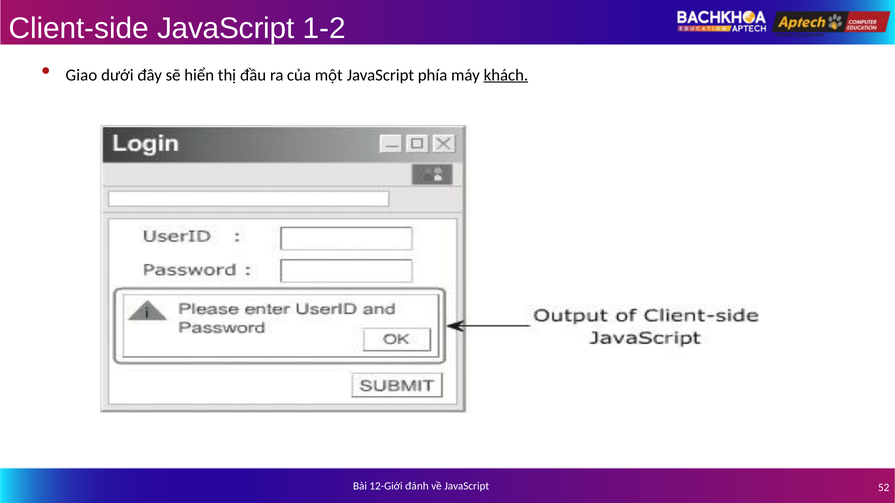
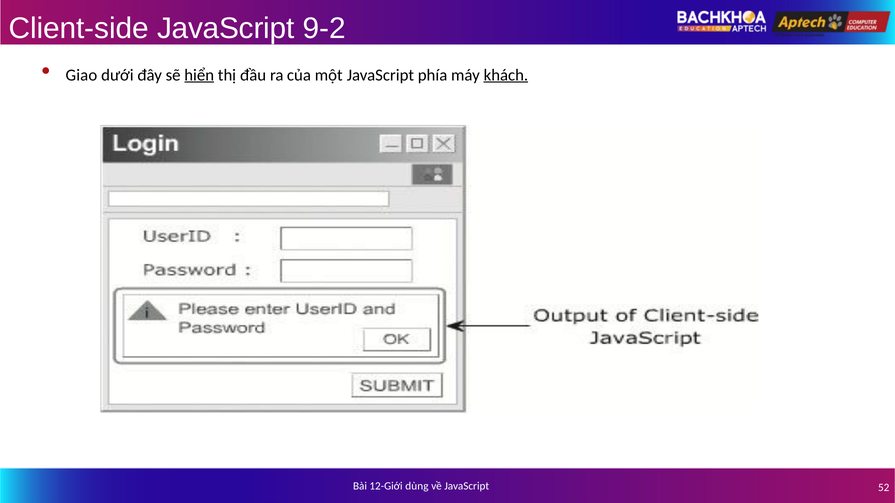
1-2: 1-2 -> 9-2 (324, 28)
hiển underline: none -> present (199, 75)
đánh: đánh -> dùng (417, 486)
